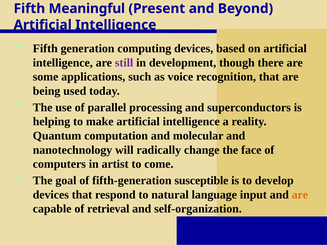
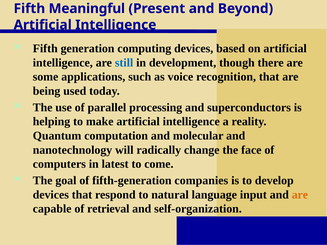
still colour: purple -> blue (124, 63)
artist: artist -> latest (115, 164)
susceptible: susceptible -> companies (201, 181)
